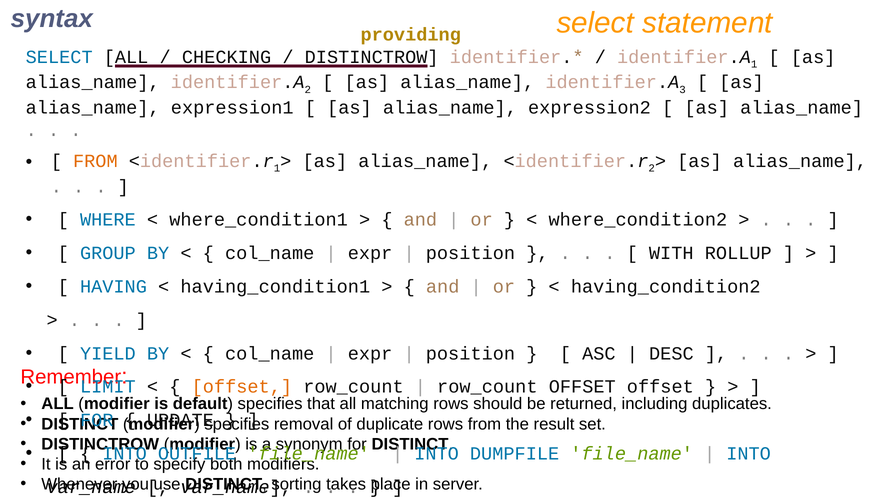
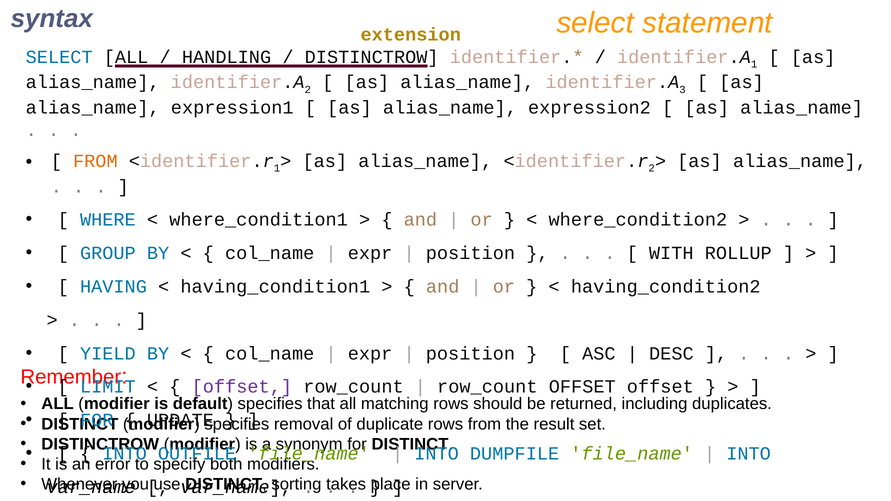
providing: providing -> extension (411, 35)
CHECKING: CHECKING -> HANDLING (227, 57)
offset colour: orange -> purple (242, 387)
